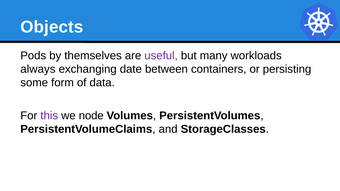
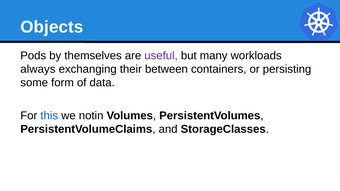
date: date -> their (131, 69)
this colour: purple -> blue (49, 116)
node: node -> notin (91, 116)
